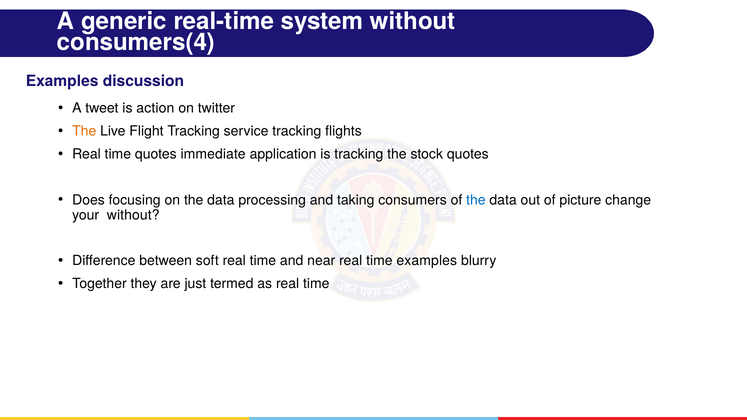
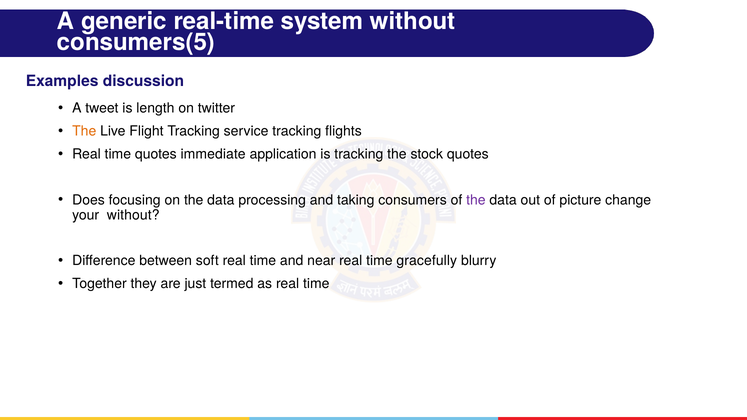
consumers(4: consumers(4 -> consumers(5 (136, 42)
action: action -> length (155, 108)
the colour: blue -> purple (476, 200)
near real time examples: examples -> gracefully (427, 261)
